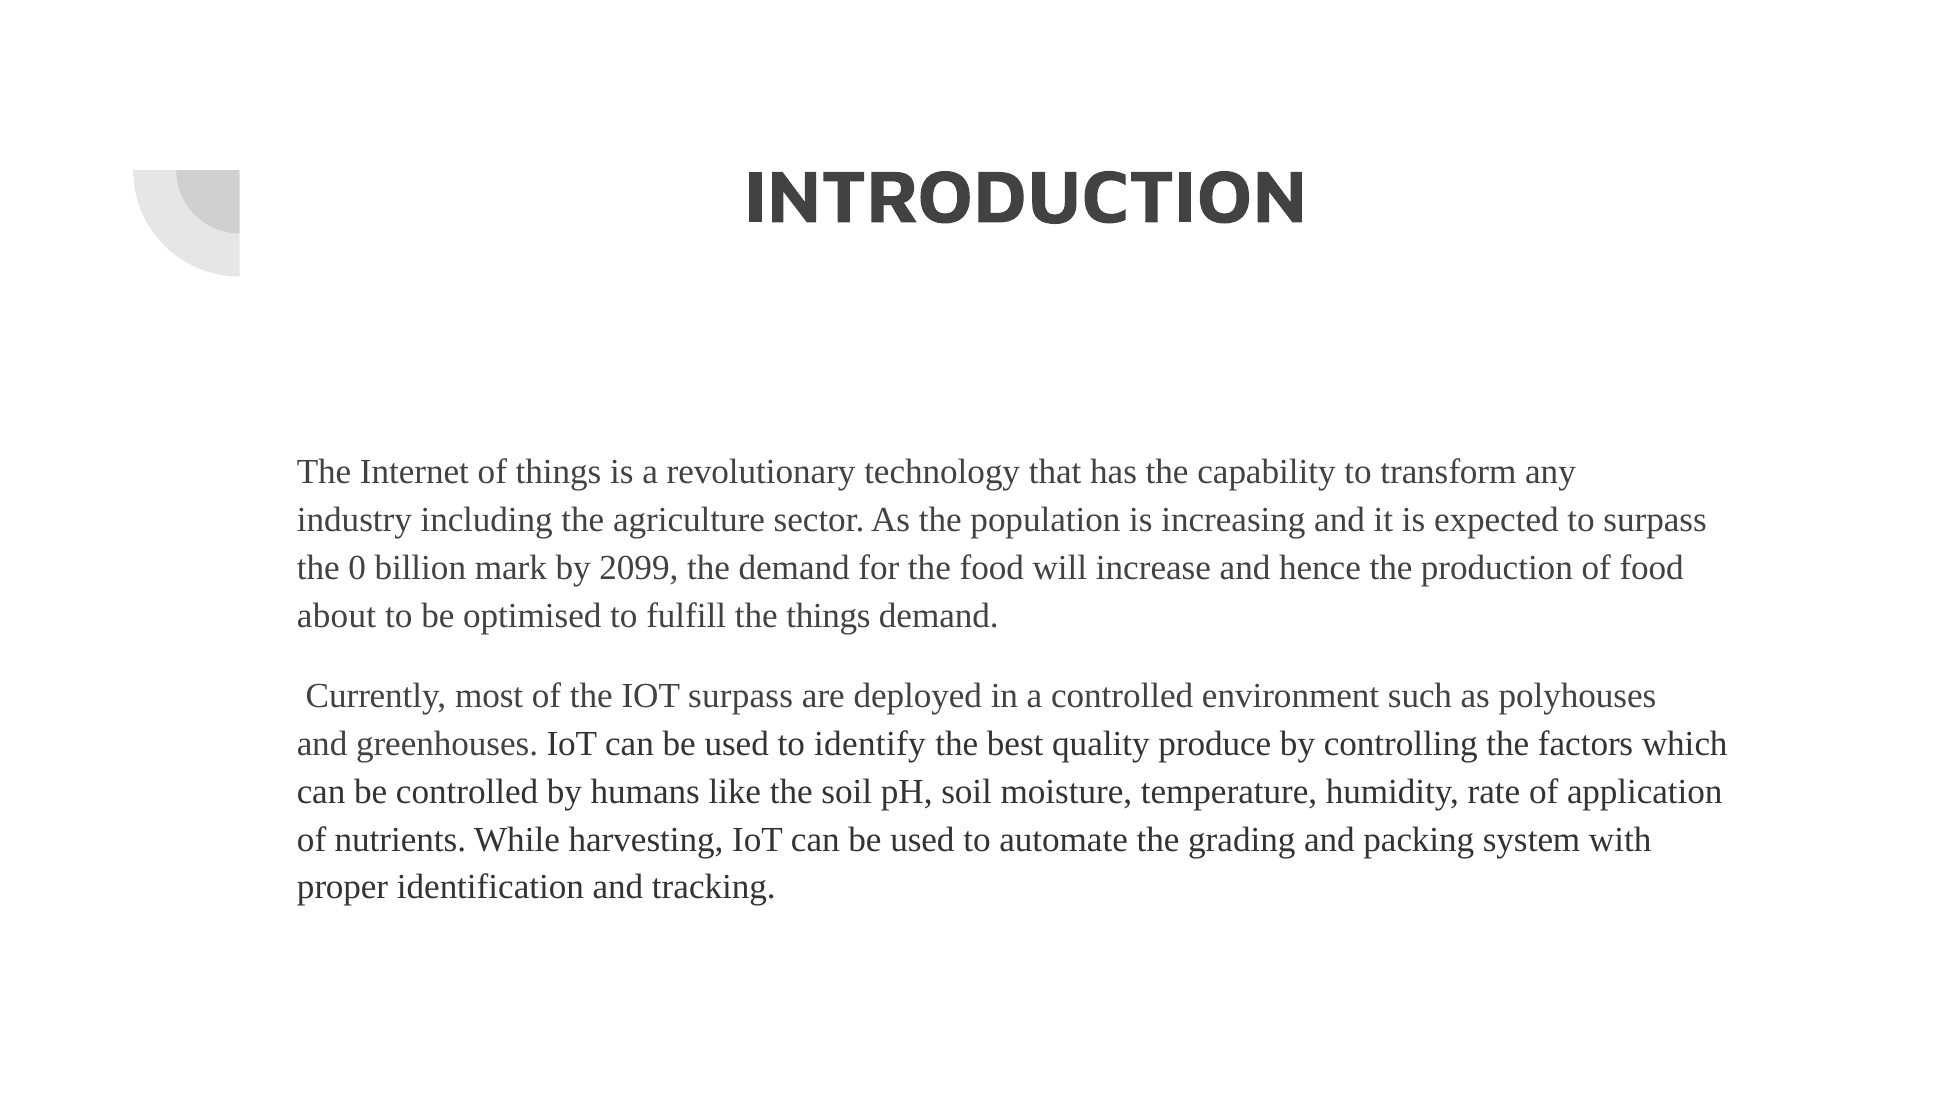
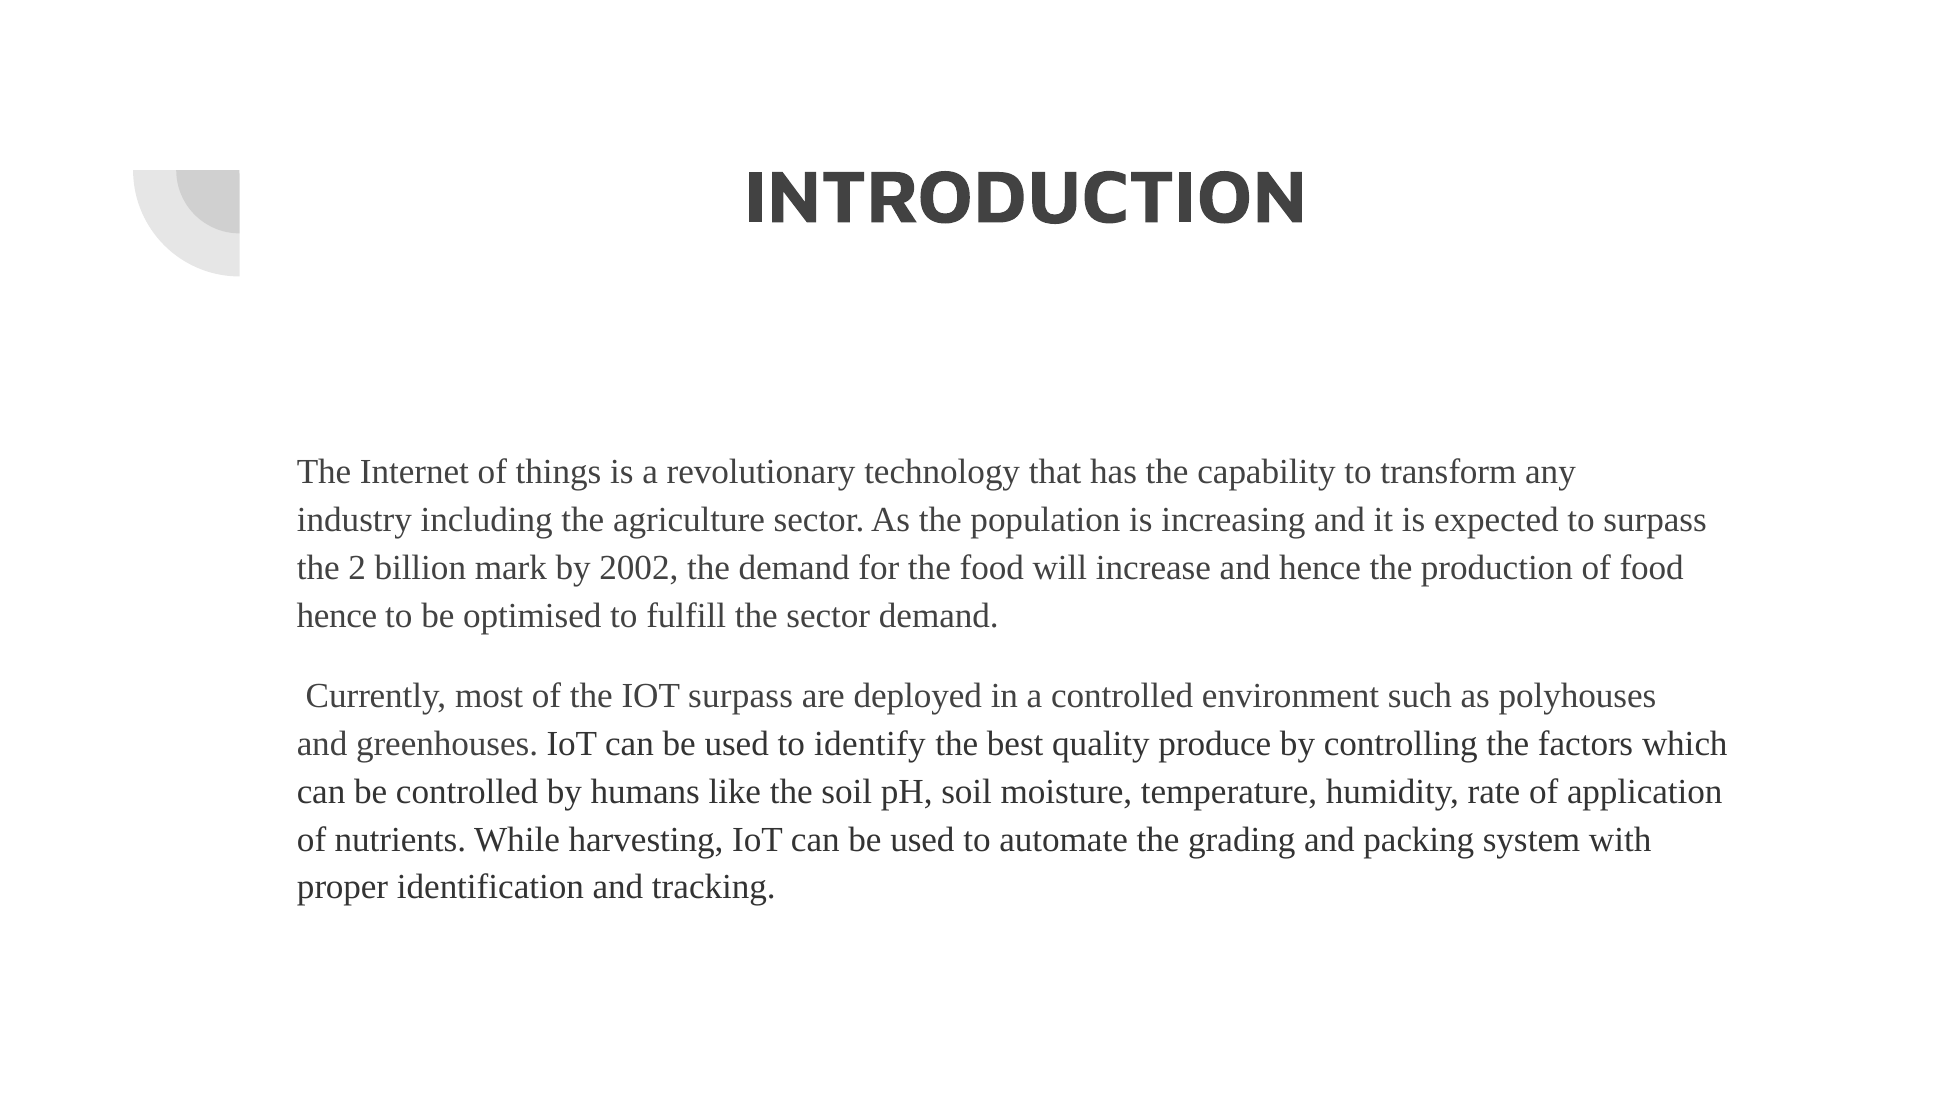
0: 0 -> 2 (357, 568)
2099: 2099 -> 2002 (639, 568)
about: about -> hence (337, 616)
the things: things -> sector (828, 616)
